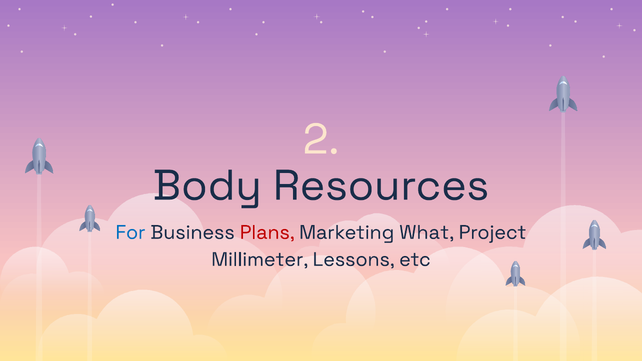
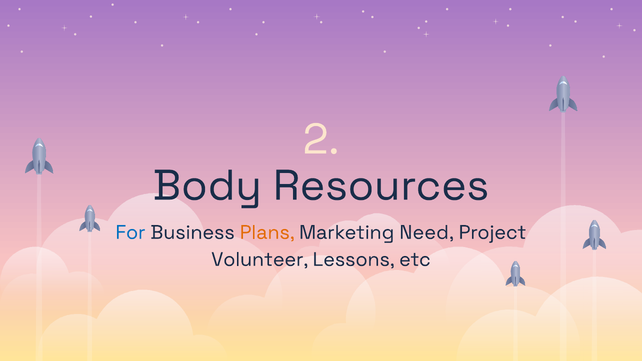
Plans colour: red -> orange (267, 232)
What: What -> Need (427, 232)
Millimeter: Millimeter -> Volunteer (260, 260)
